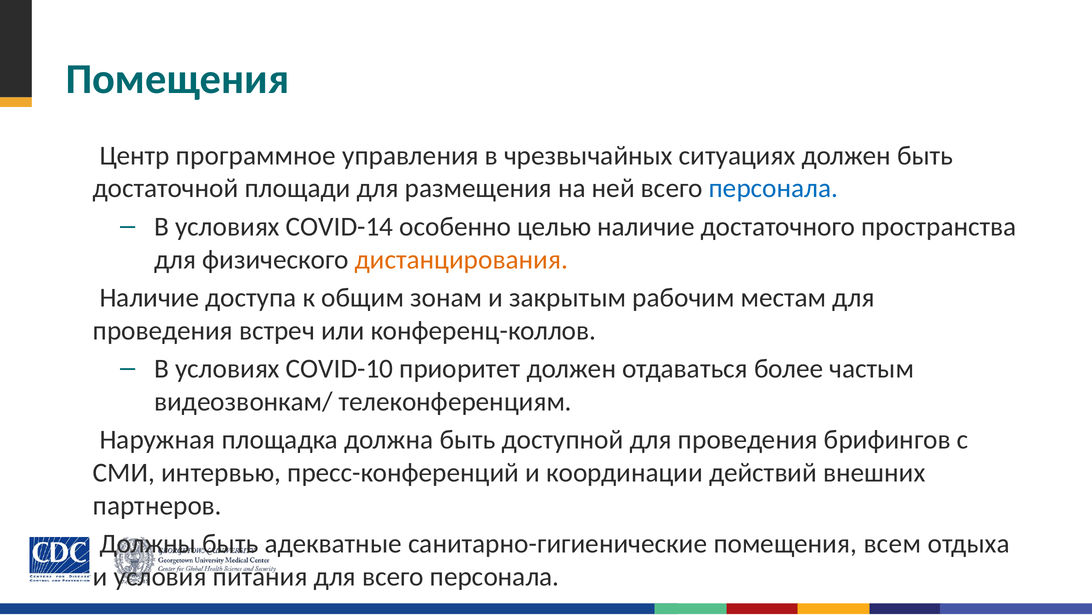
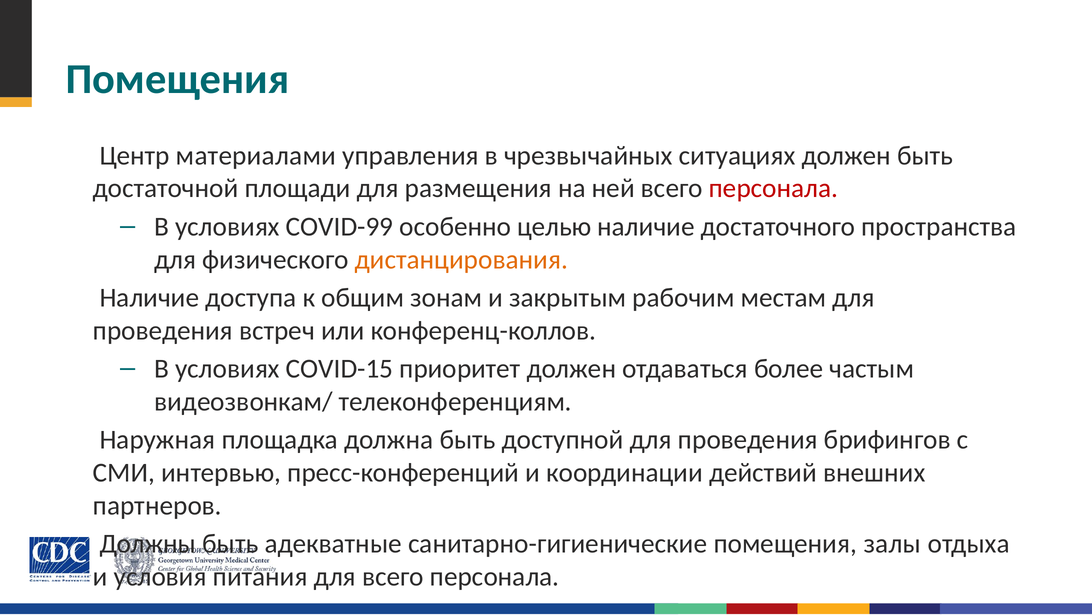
программное: программное -> материалами (256, 155)
персонала colour: blue -> red (774, 188)
COVID-14: COVID-14 -> COVID-99 (340, 226)
COVID-10: COVID-10 -> COVID-15 (340, 368)
всем: всем -> залы (892, 543)
